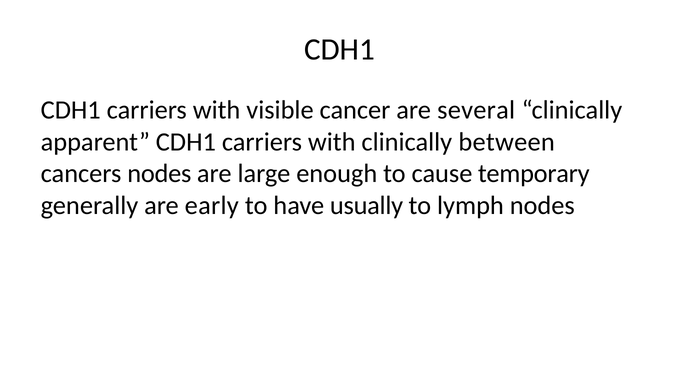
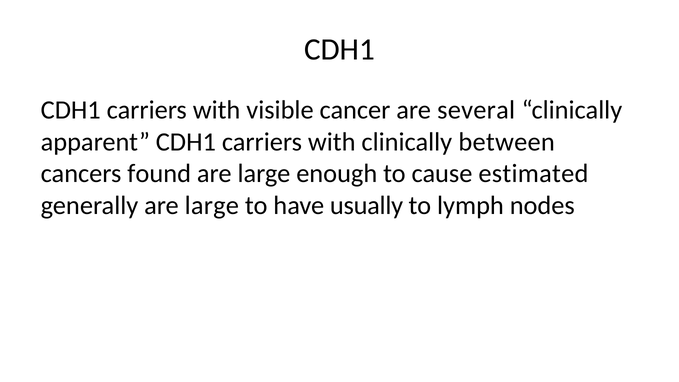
cancers nodes: nodes -> found (159, 174)
temporary: temporary -> estimated (533, 174)
generally are early: early -> large (212, 205)
